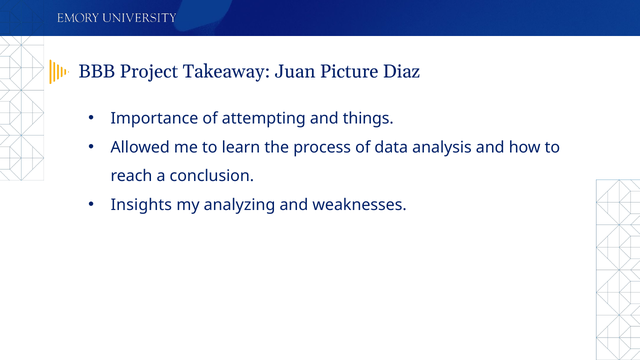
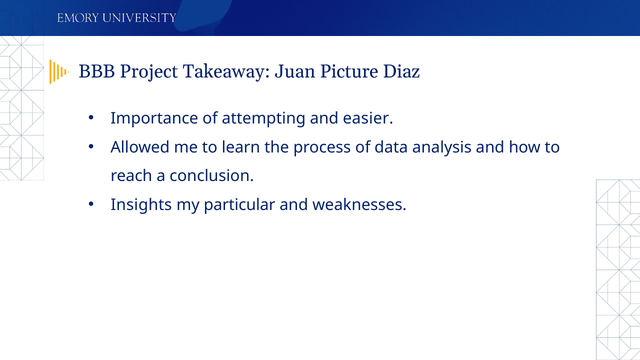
things: things -> easier (368, 119)
analyzing: analyzing -> particular (240, 205)
